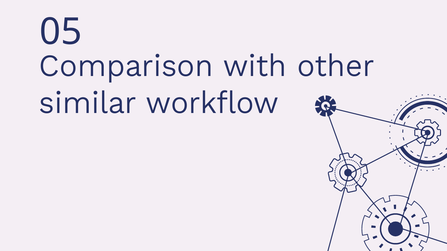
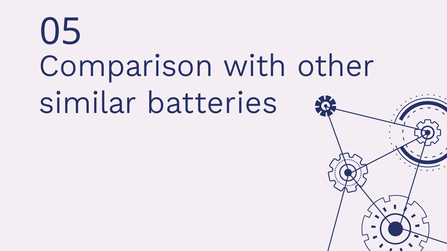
workflow: workflow -> batteries (212, 103)
